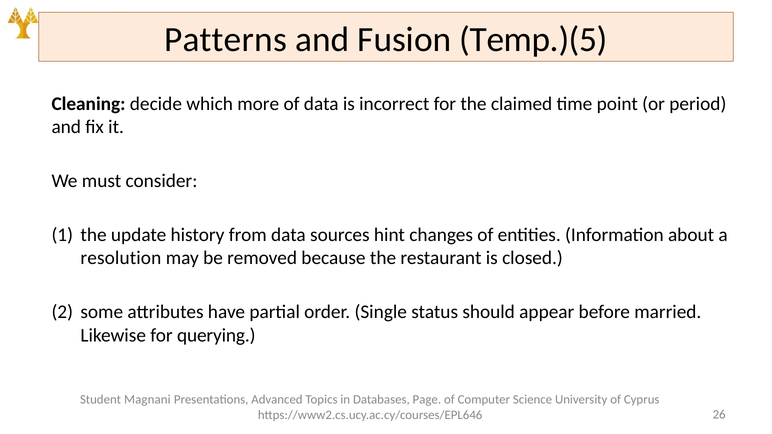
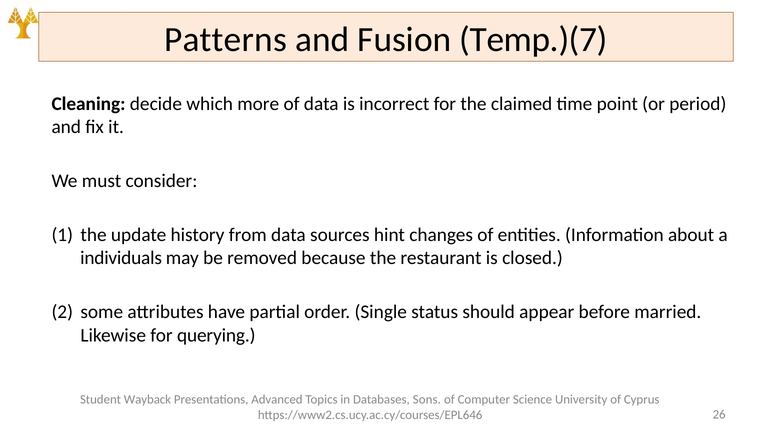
Temp.)(5: Temp.)(5 -> Temp.)(7 (533, 40)
resolution: resolution -> individuals (121, 258)
Magnani: Magnani -> Wayback (147, 400)
Page: Page -> Sons (427, 400)
